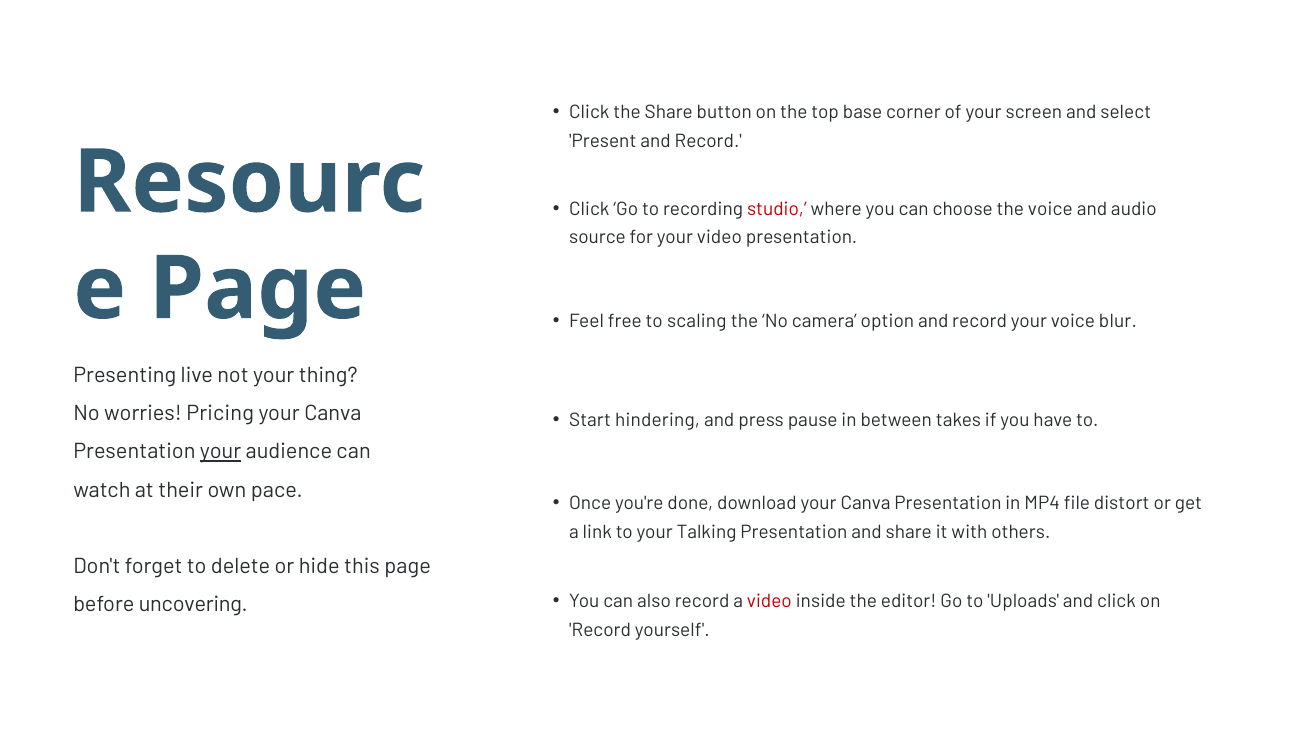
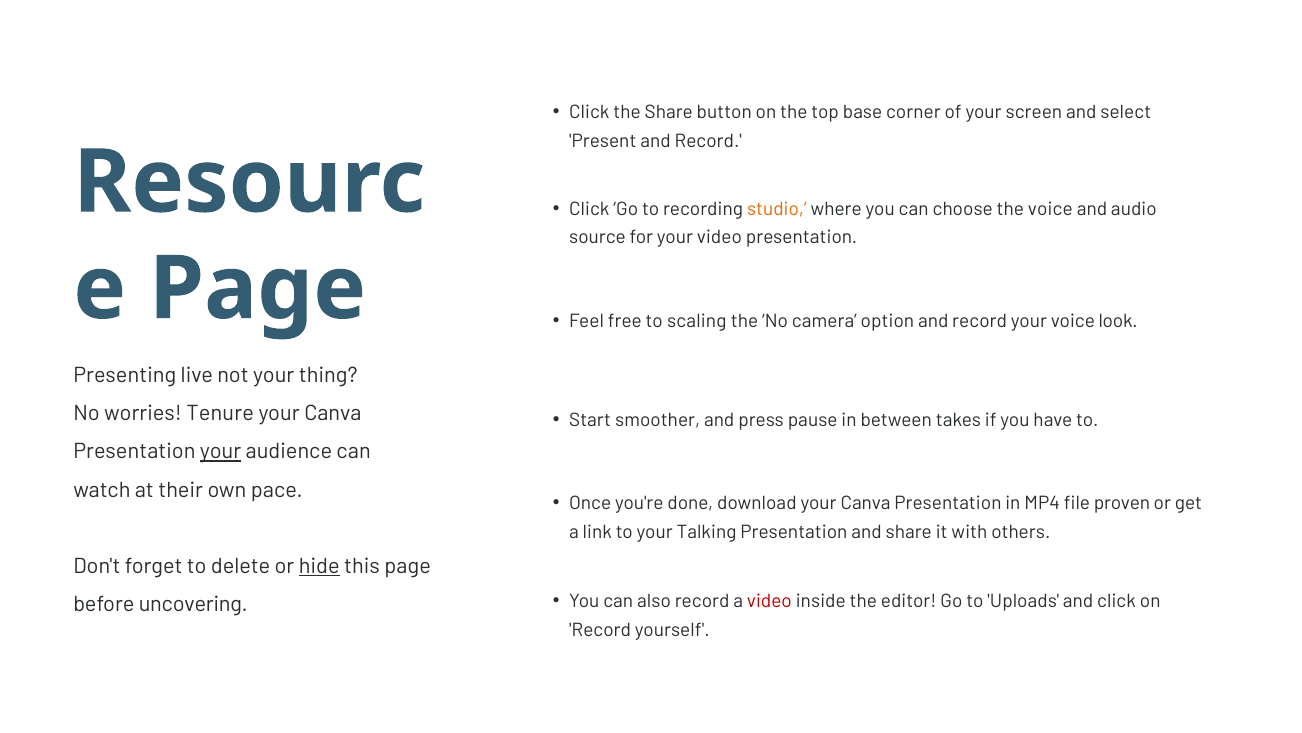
studio colour: red -> orange (777, 209)
blur: blur -> look (1118, 321)
Pricing: Pricing -> Tenure (220, 413)
hindering: hindering -> smoother (658, 420)
distort: distort -> proven (1122, 503)
hide underline: none -> present (319, 566)
